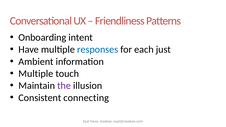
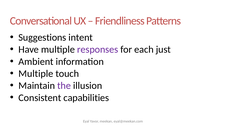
Onboarding: Onboarding -> Suggestions (42, 37)
responses colour: blue -> purple (98, 50)
connecting: connecting -> capabilities (86, 98)
